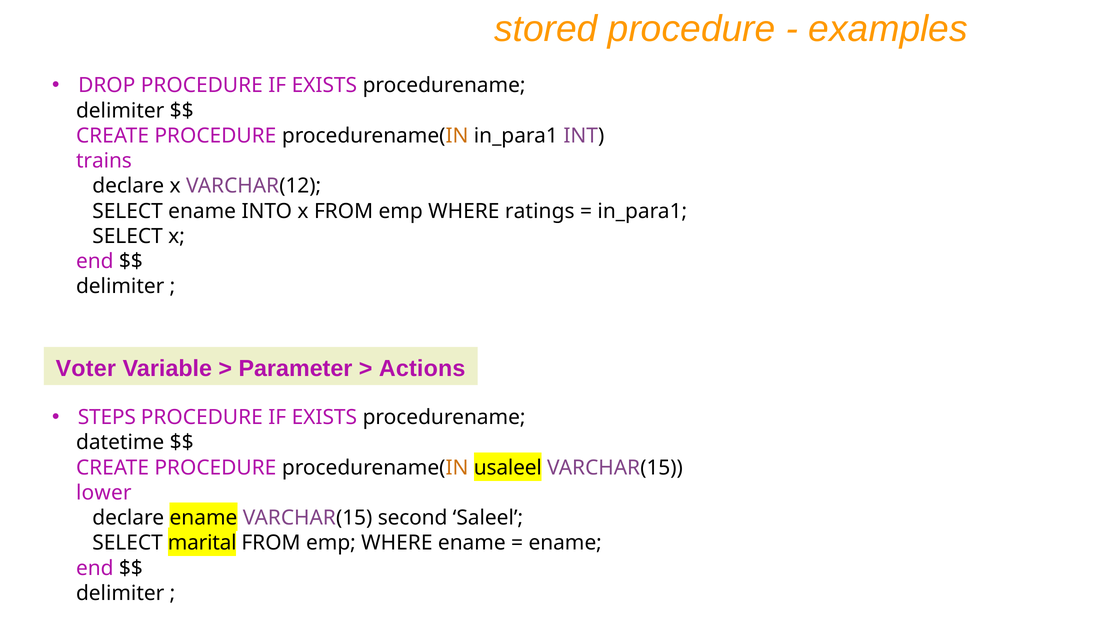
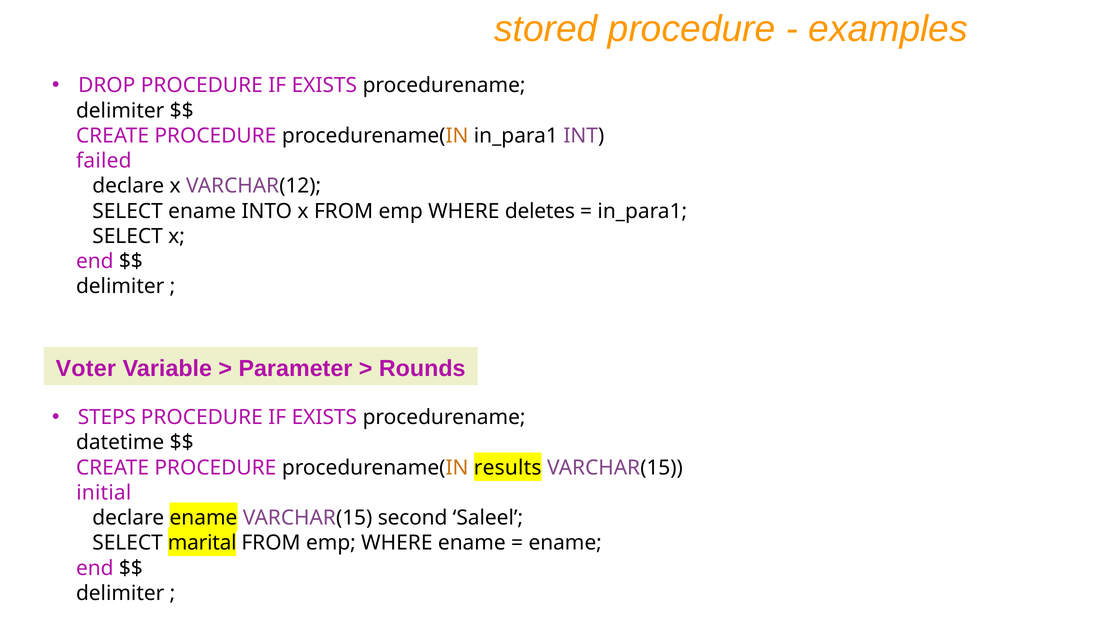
trains: trains -> failed (104, 161)
ratings: ratings -> deletes (540, 211)
Actions: Actions -> Rounds (422, 368)
usaleel: usaleel -> results (508, 468)
lower: lower -> initial (104, 493)
